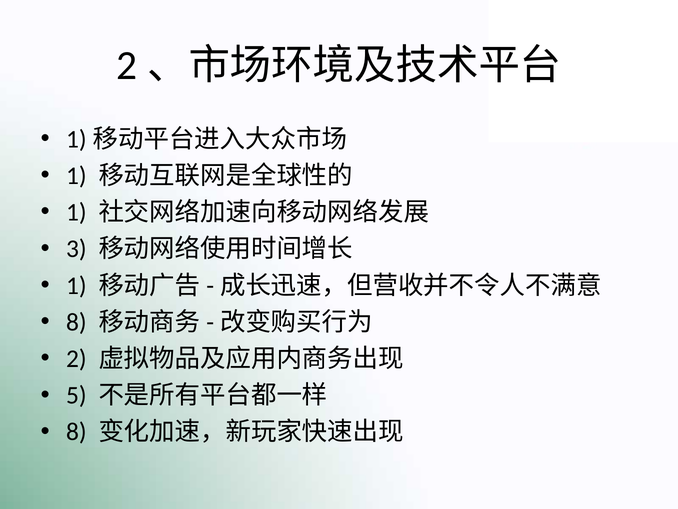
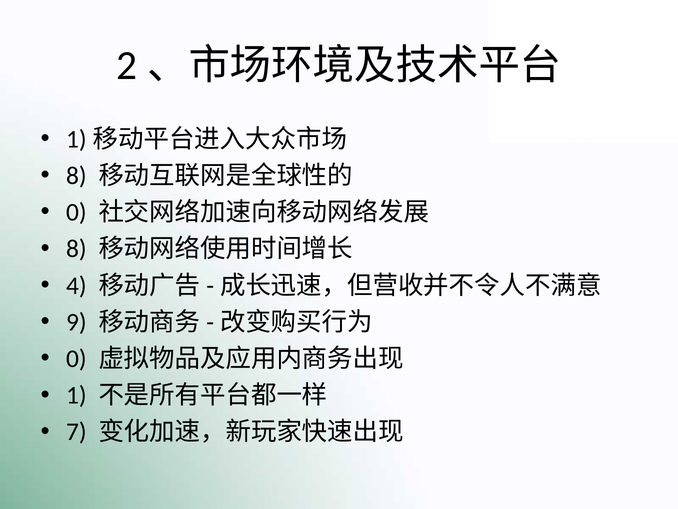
1: 1 -> 8 (76, 176)
1: 1 -> 0 (76, 212)
3: 3 -> 8 (76, 249)
1: 1 -> 4 (76, 285)
8: 8 -> 9 (76, 322)
2: 2 -> 0 (76, 358)
5: 5 -> 1 (76, 395)
8: 8 -> 7 (76, 432)
